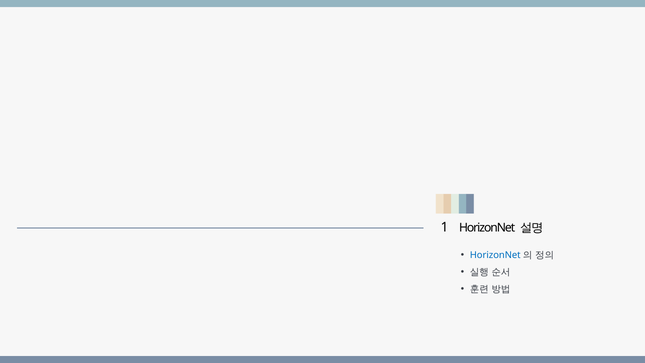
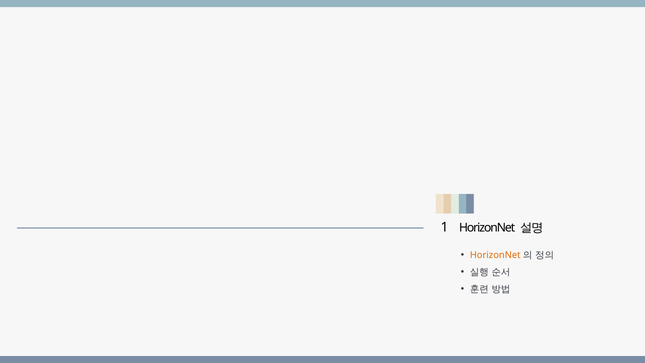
HorizonNet colour: blue -> orange (495, 255)
